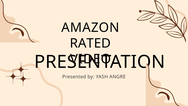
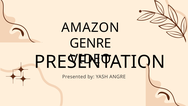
RATED: RATED -> GENRE (90, 43)
